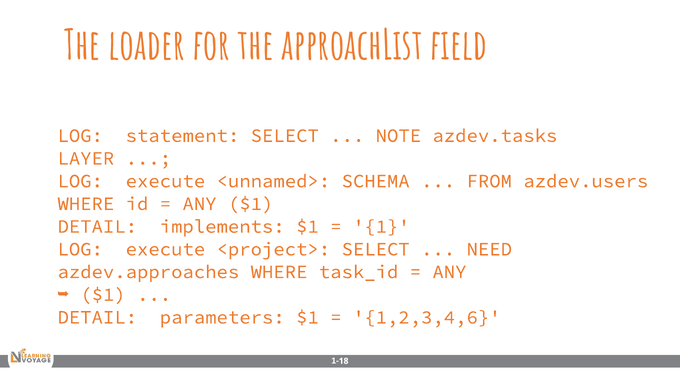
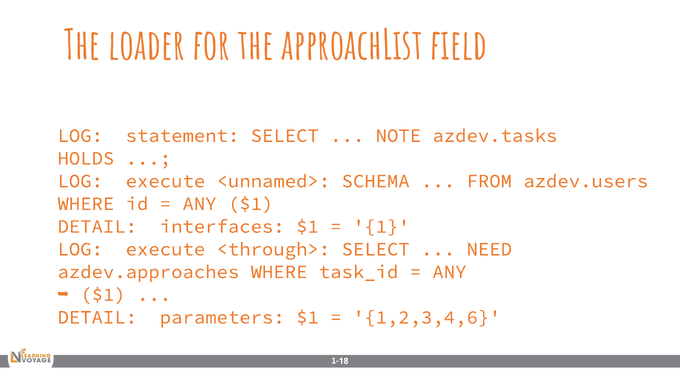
LAYER: LAYER -> HOLDS (86, 158)
implements: implements -> interfaces (222, 226)
<project>: <project> -> <through> (273, 249)
